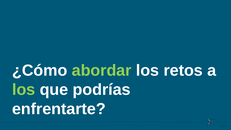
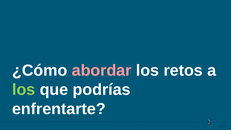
abordar colour: light green -> pink (102, 70)
